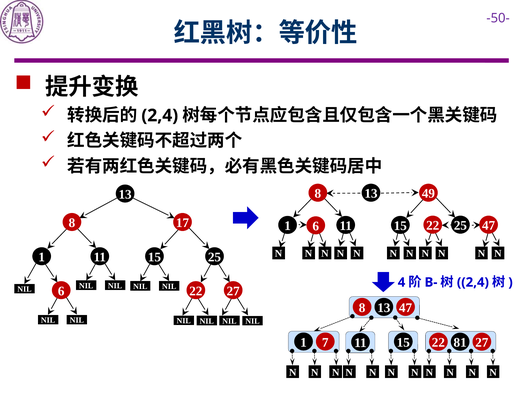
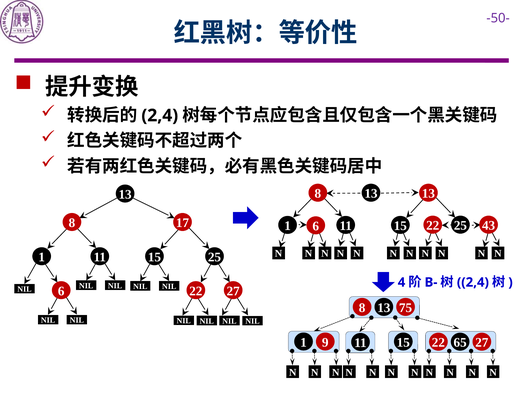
8 49: 49 -> 13 (428, 193)
25 47: 47 -> 43 (489, 225)
8 47: 47 -> 75 (406, 308)
7: 7 -> 9 (325, 342)
81: 81 -> 65 (460, 342)
